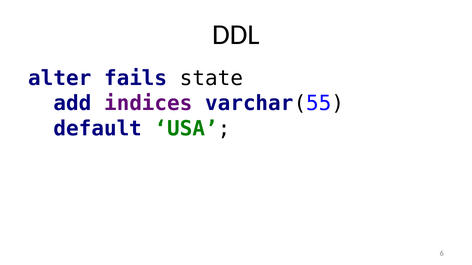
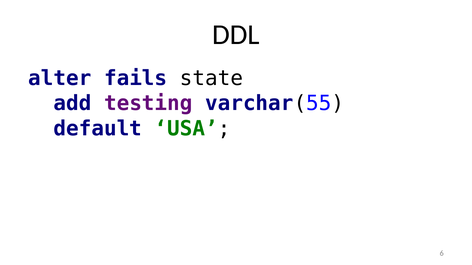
indices: indices -> testing (148, 104)
